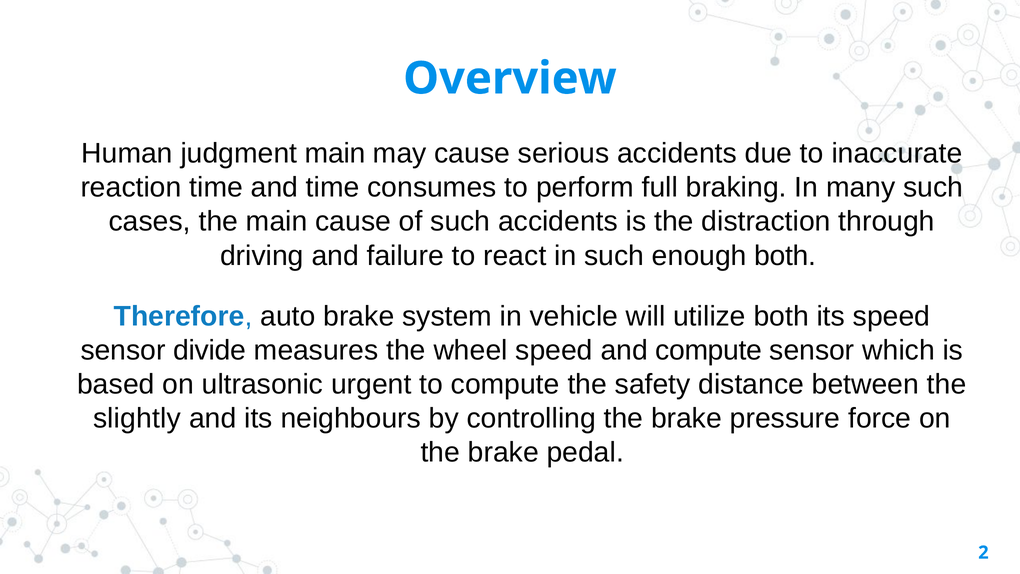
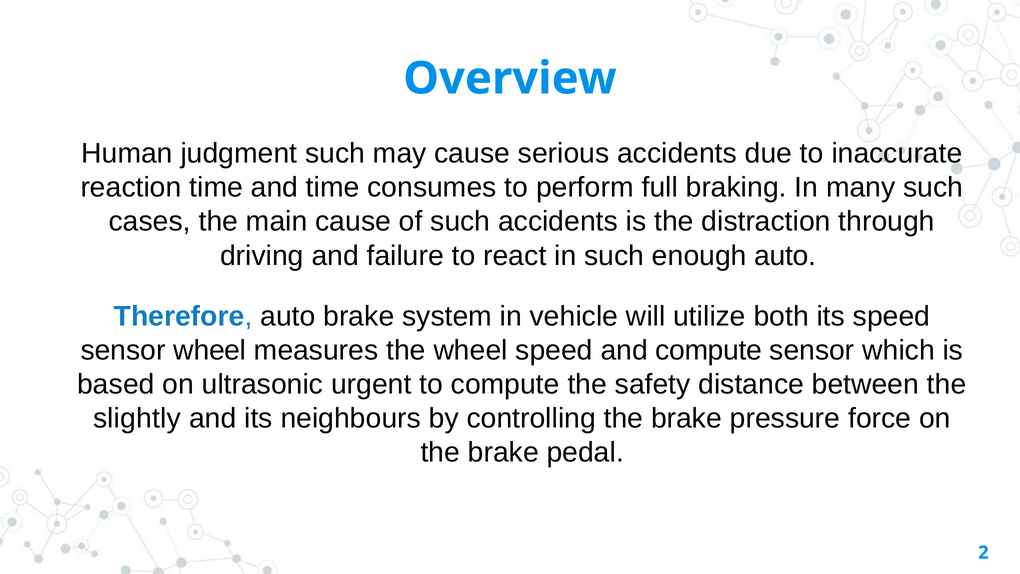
judgment main: main -> such (335, 154)
enough both: both -> auto (785, 256)
sensor divide: divide -> wheel (210, 350)
